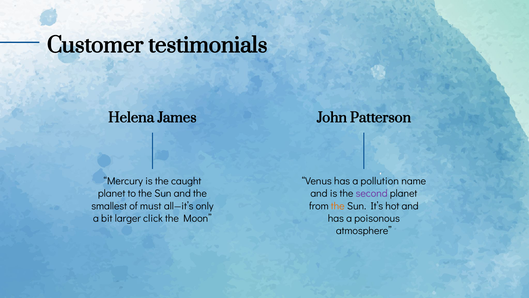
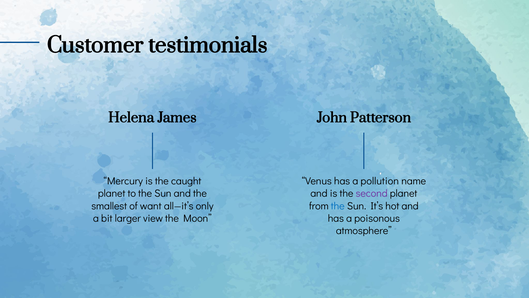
must: must -> want (151, 206)
the colour: orange -> blue (338, 206)
click: click -> view (153, 218)
